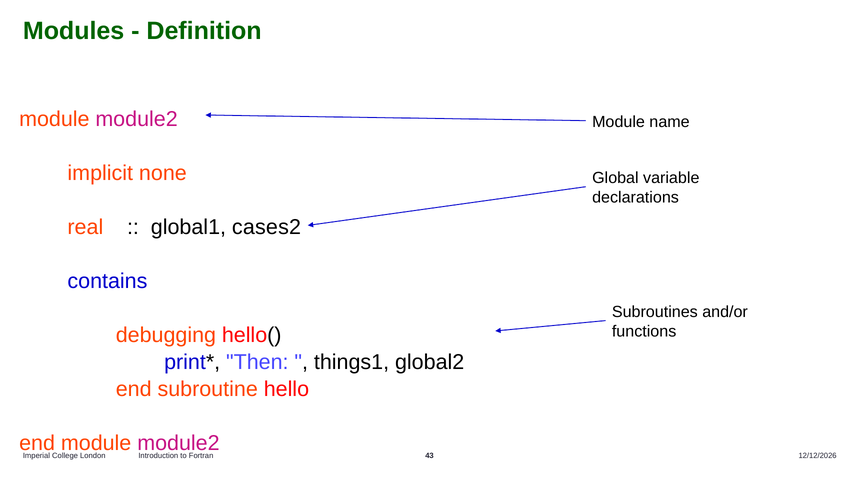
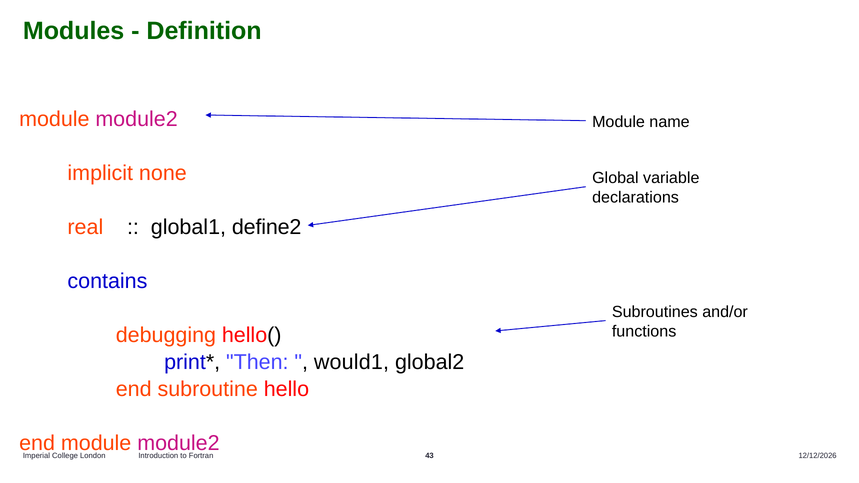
cases2: cases2 -> define2 (267, 227)
things1: things1 -> would1 (351, 362)
